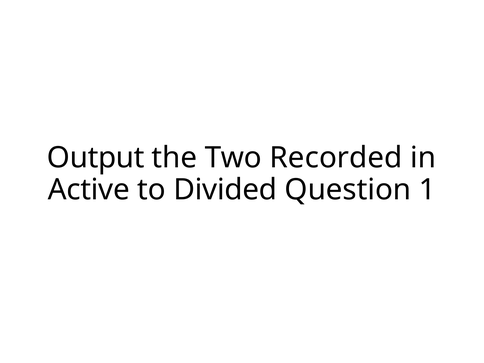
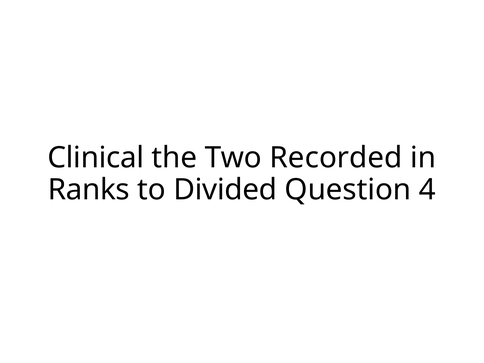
Output: Output -> Clinical (96, 158)
Active: Active -> Ranks (89, 190)
1: 1 -> 4 (427, 190)
